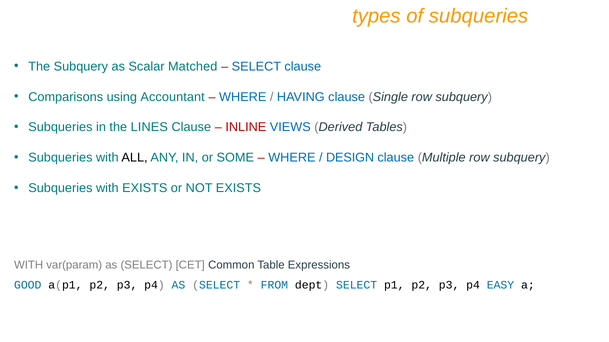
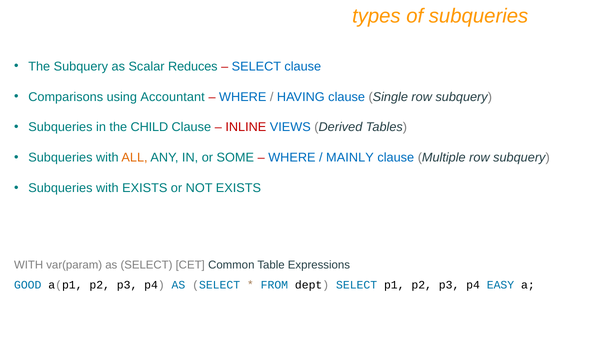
Matched: Matched -> Reduces (193, 67)
LINES: LINES -> CHILD (149, 127)
ALL colour: black -> orange (135, 158)
DESIGN: DESIGN -> MAINLY (350, 158)
